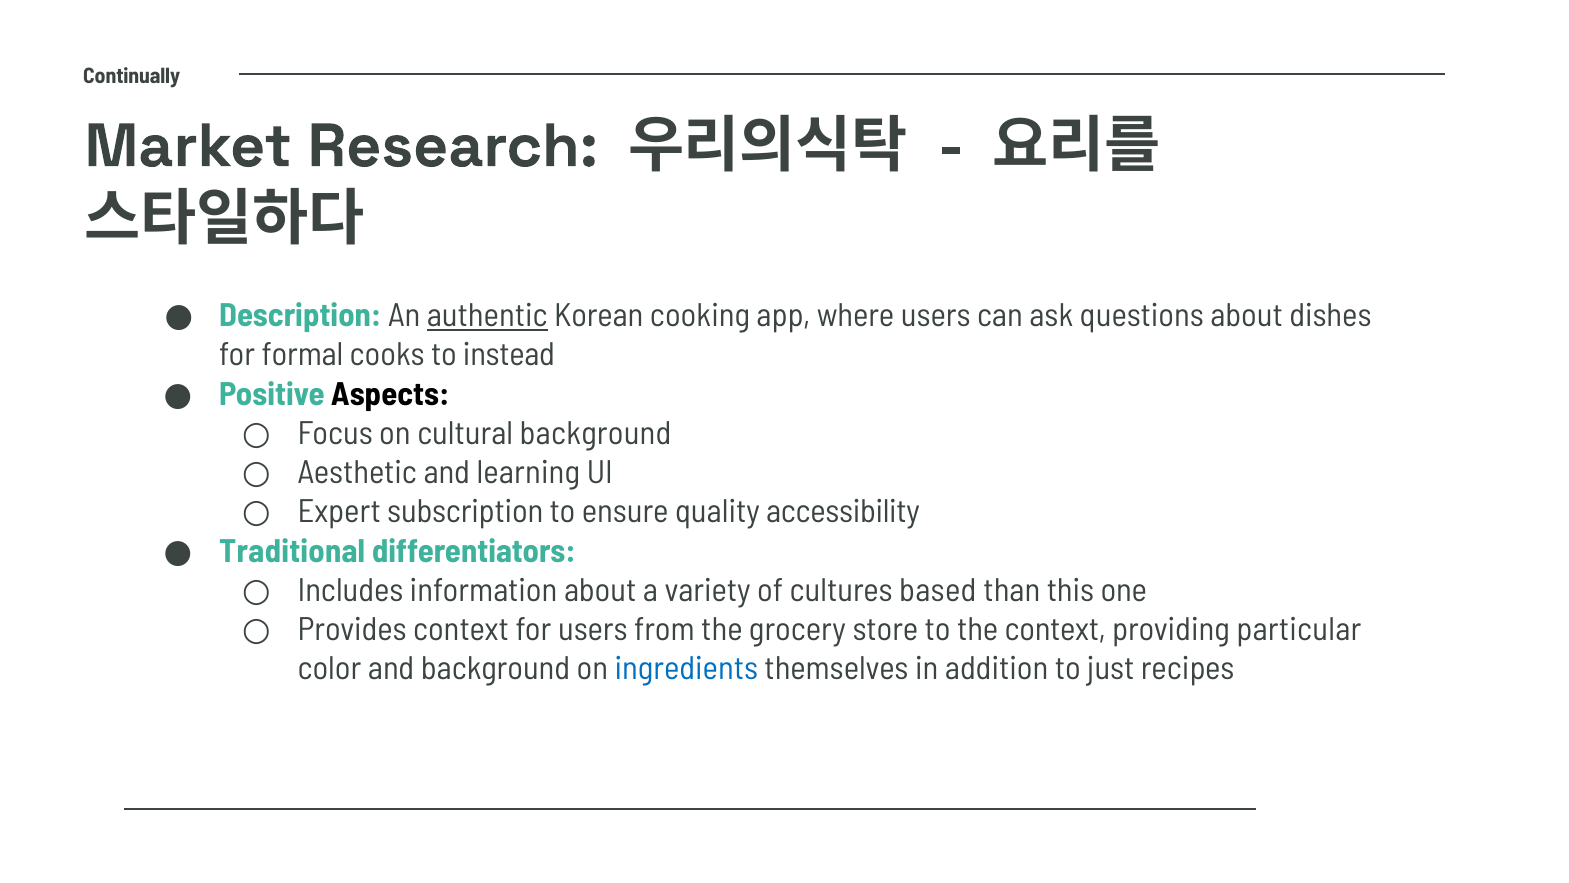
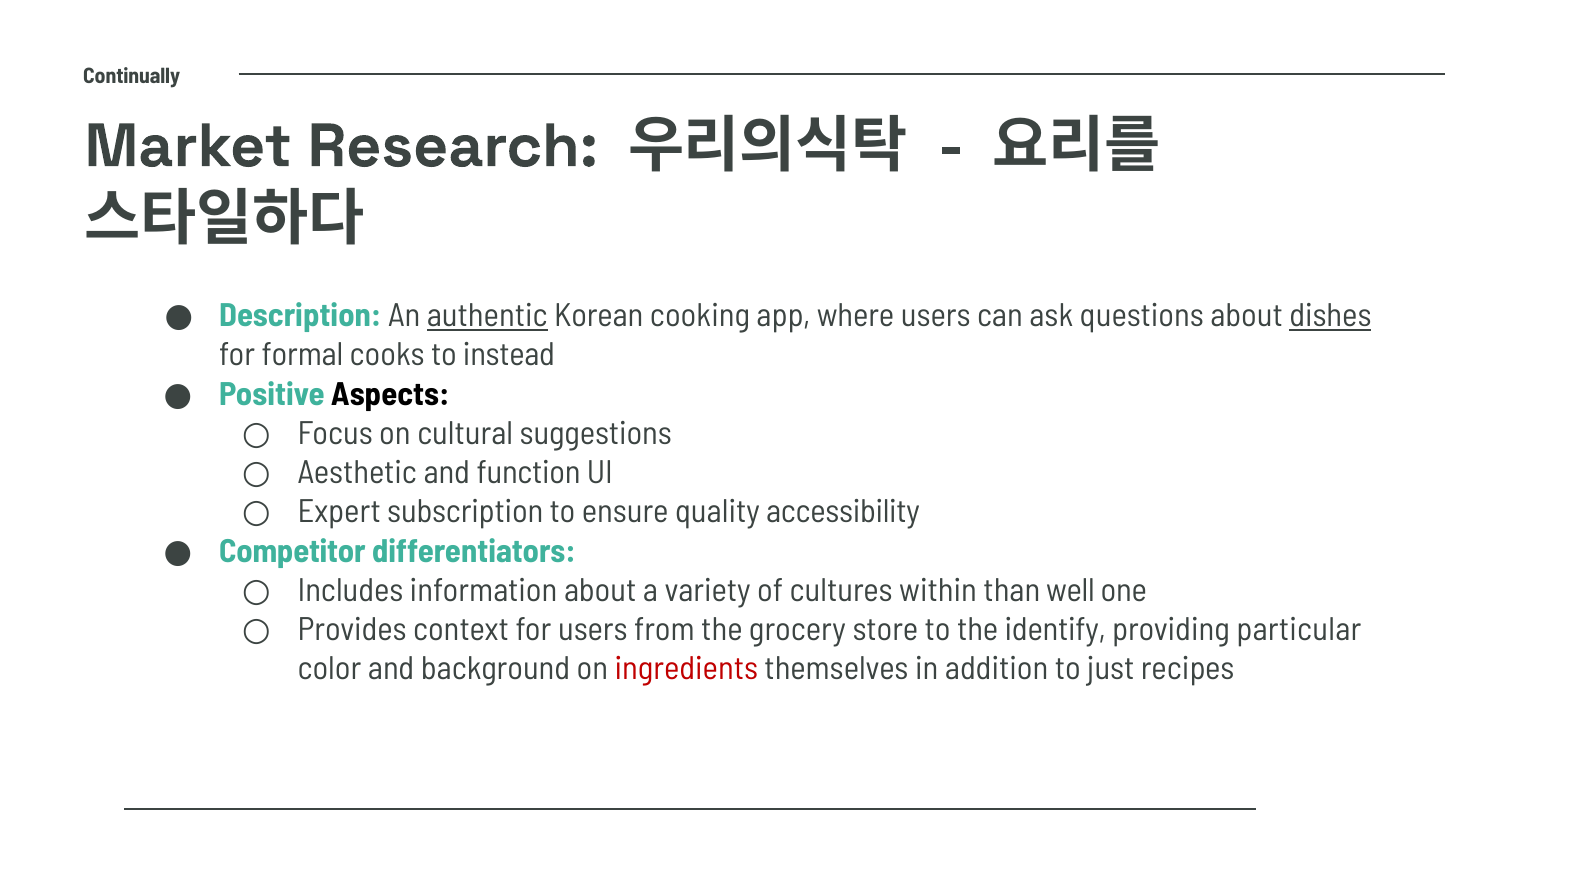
dishes underline: none -> present (1330, 316)
cultural background: background -> suggestions (596, 433)
learning: learning -> function (529, 473)
Traditional: Traditional -> Competitor (292, 551)
based: based -> within (938, 590)
this: this -> well (1070, 590)
the context: context -> identify (1055, 629)
ingredients colour: blue -> red (686, 669)
